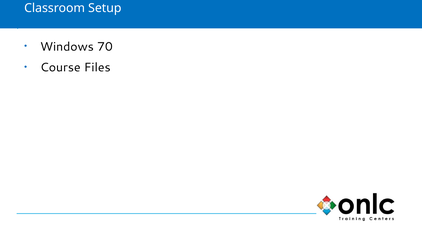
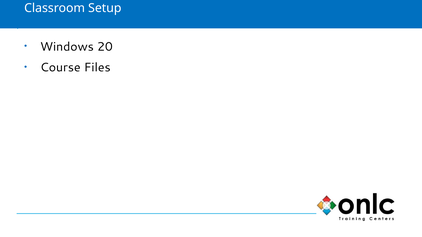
70: 70 -> 20 (105, 47)
